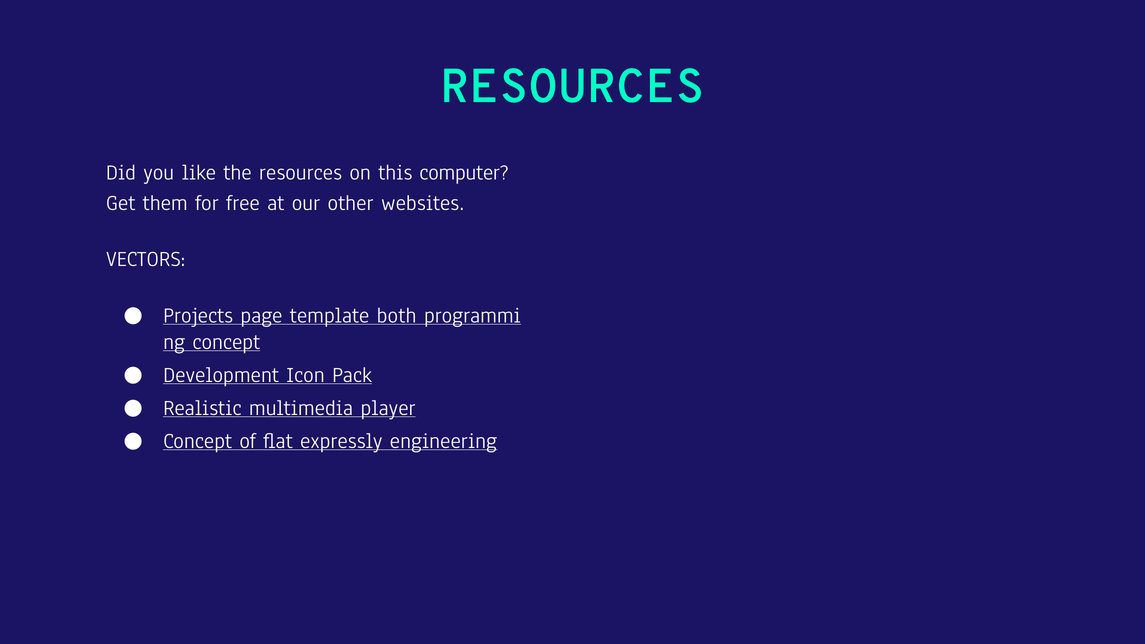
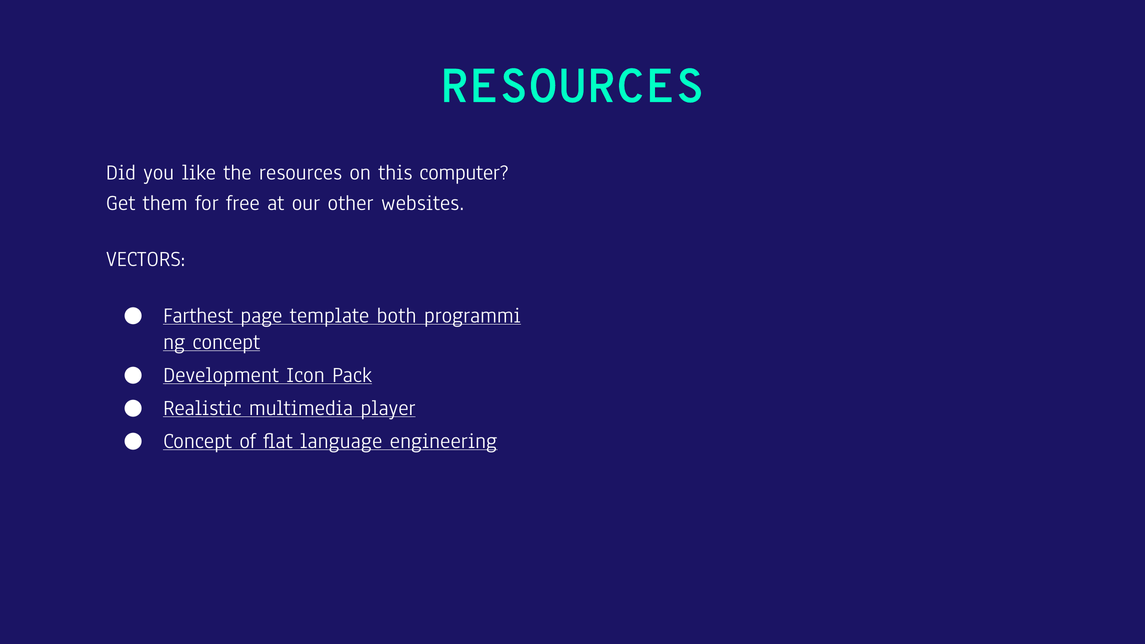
Projects: Projects -> Farthest (198, 316)
expressly: expressly -> language (341, 441)
